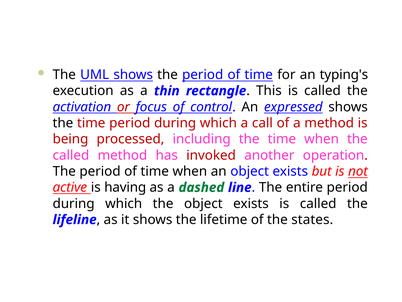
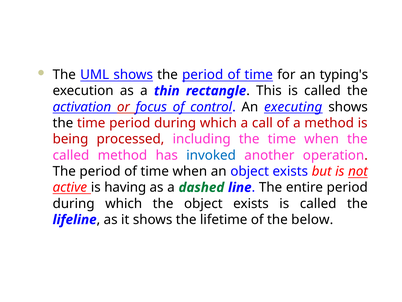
expressed: expressed -> executing (293, 107)
invoked colour: red -> blue (211, 155)
states: states -> below (312, 219)
